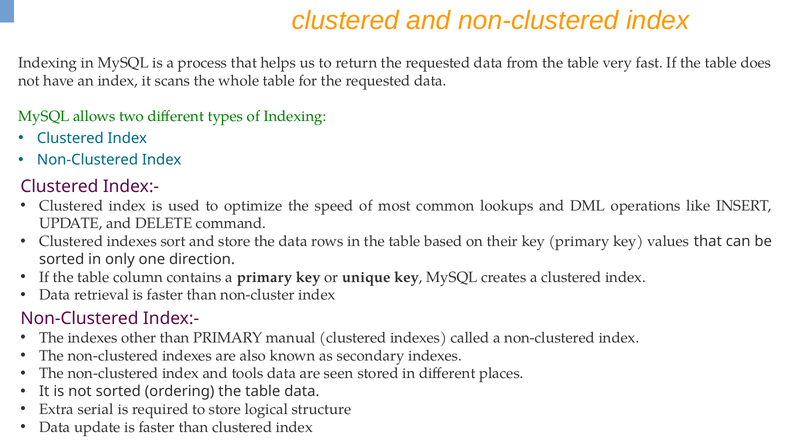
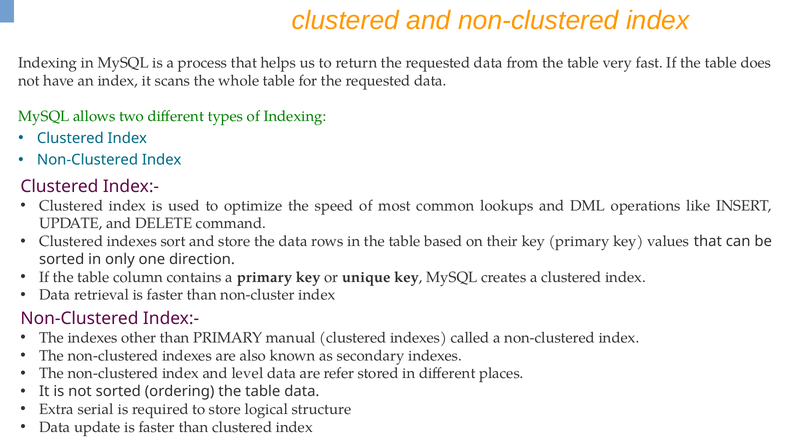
tools: tools -> level (247, 374)
seen: seen -> refer (339, 374)
